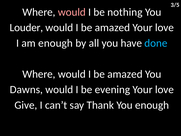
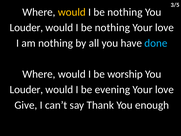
would colour: pink -> yellow (72, 12)
amazed: amazed -> nothing (112, 28)
am enough: enough -> nothing (56, 43)
amazed: amazed -> worship (125, 74)
Dawns: Dawns -> Louder (26, 89)
